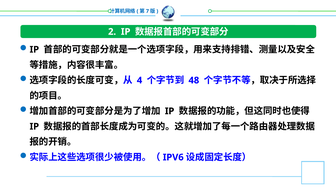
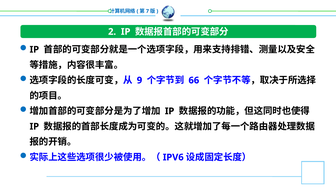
4: 4 -> 9 (139, 80)
48: 48 -> 66 (194, 80)
